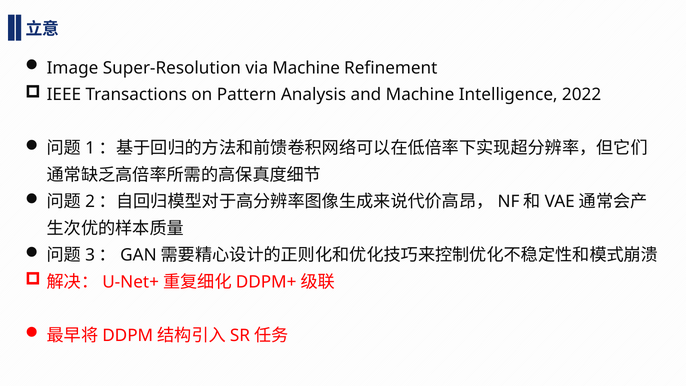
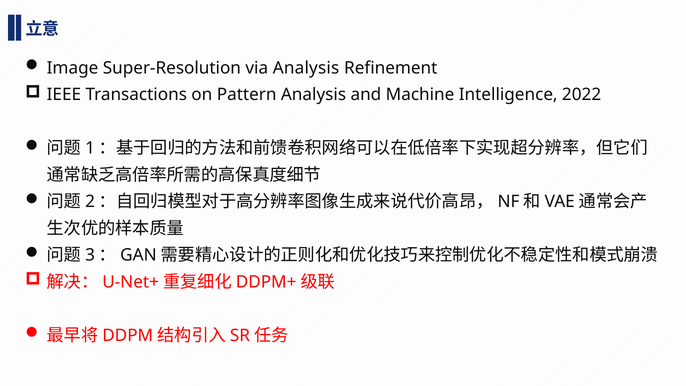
via Machine: Machine -> Analysis (306, 68)
